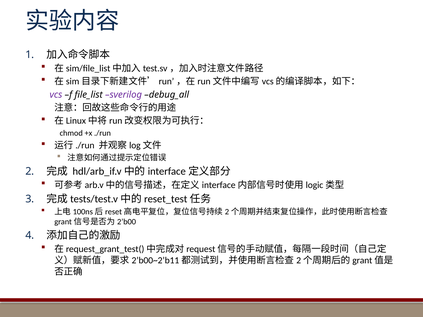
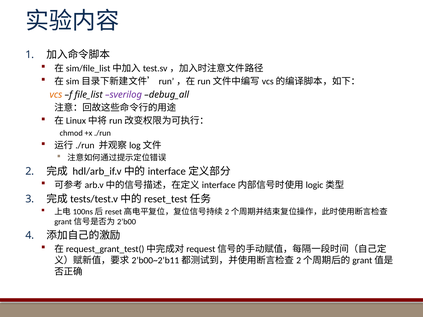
vcs colour: purple -> orange (56, 95)
